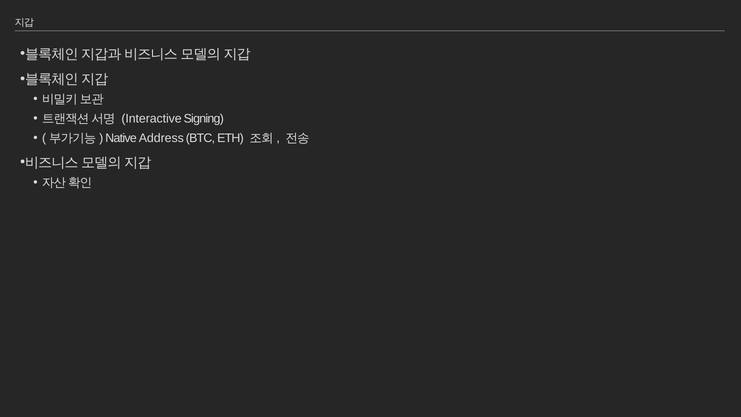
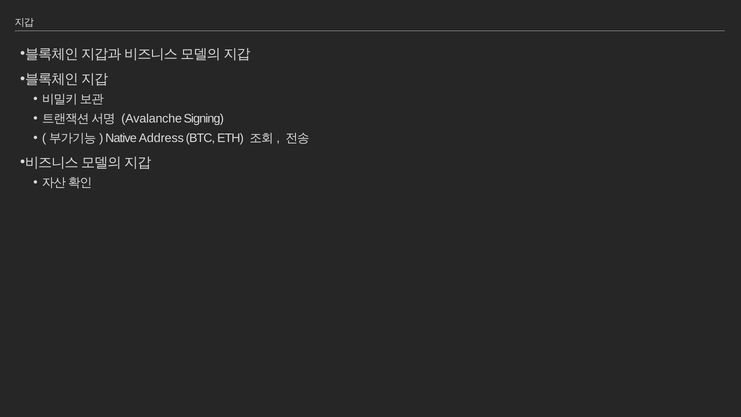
Interactive: Interactive -> Avalanche (152, 119)
